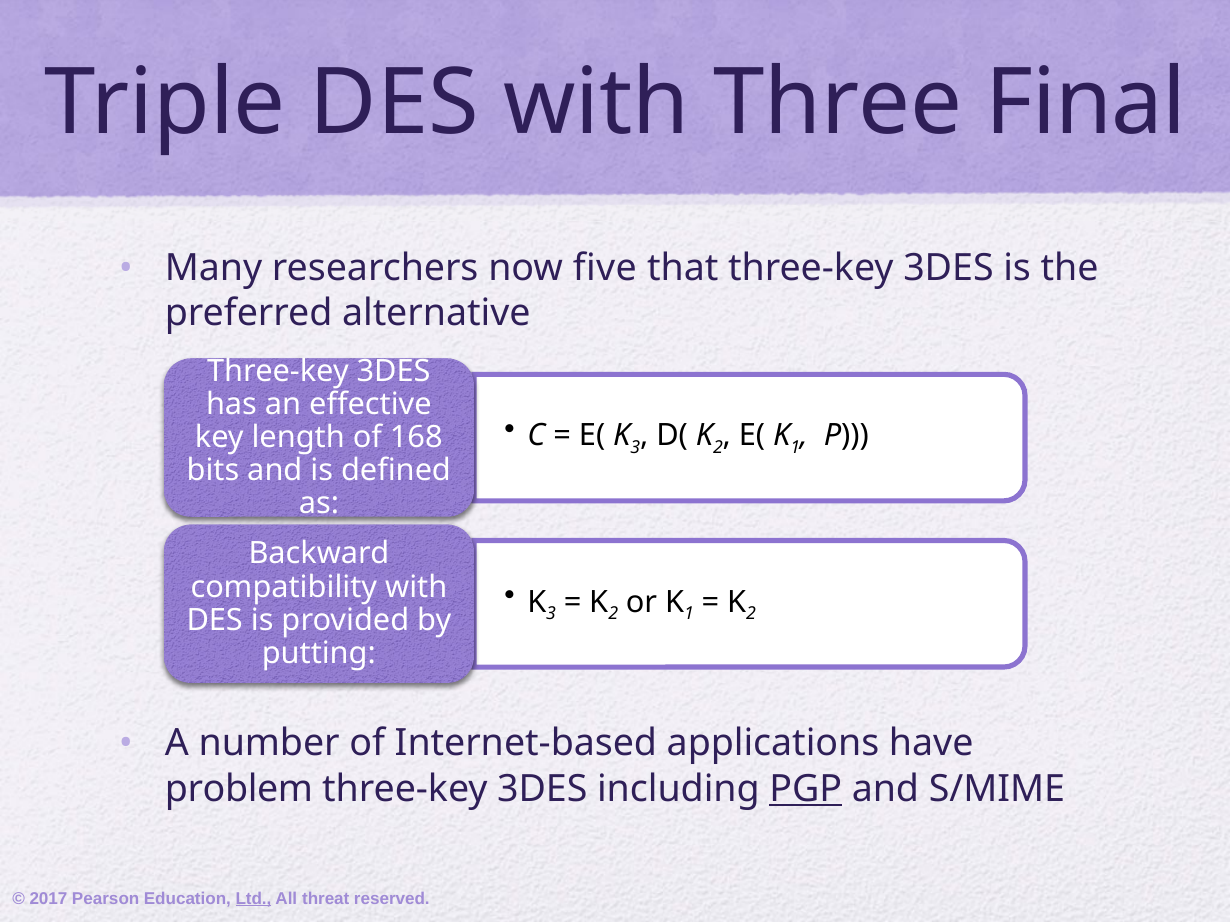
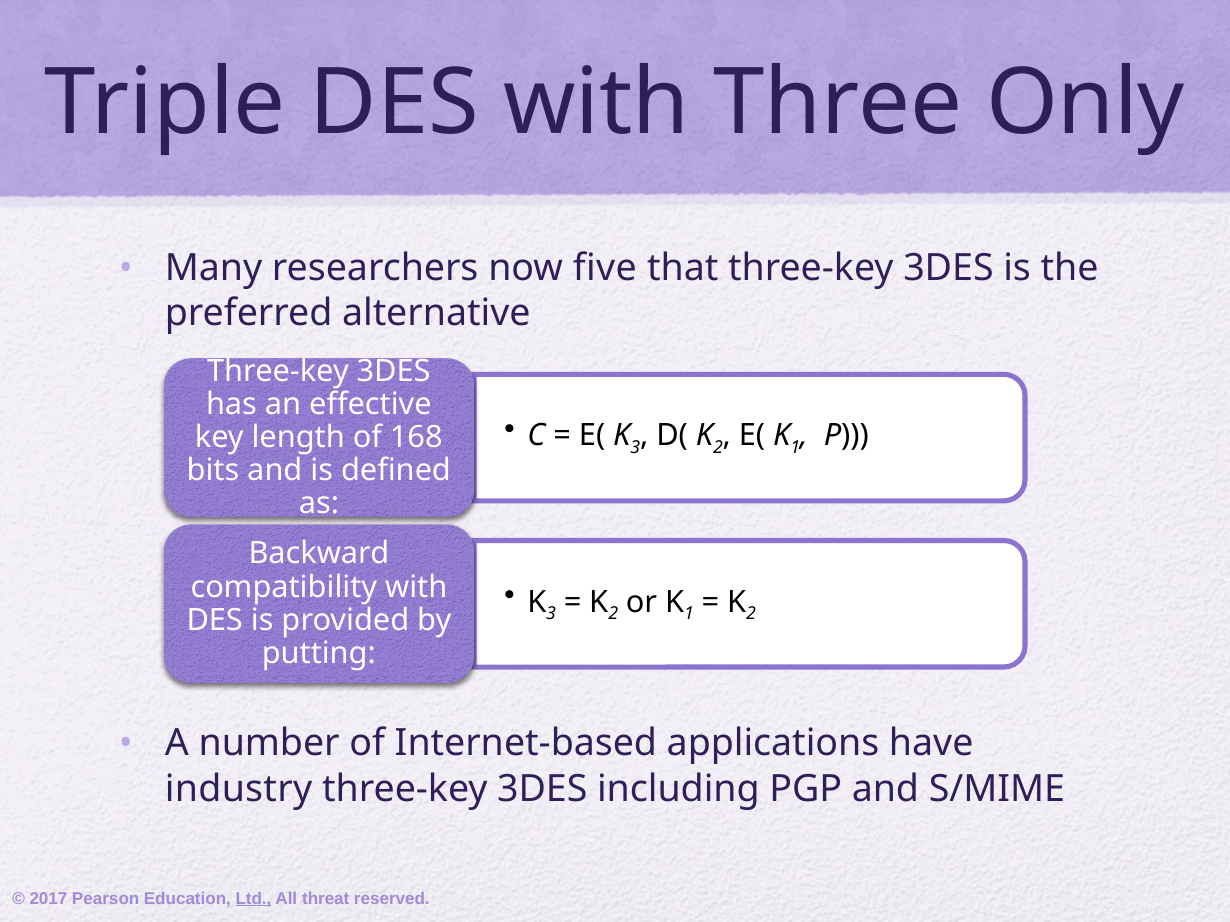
Final: Final -> Only (1086, 103)
problem: problem -> industry (239, 789)
PGP underline: present -> none (806, 789)
